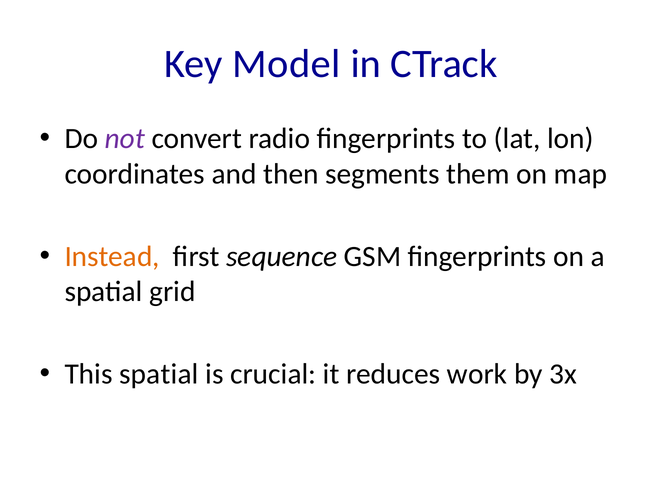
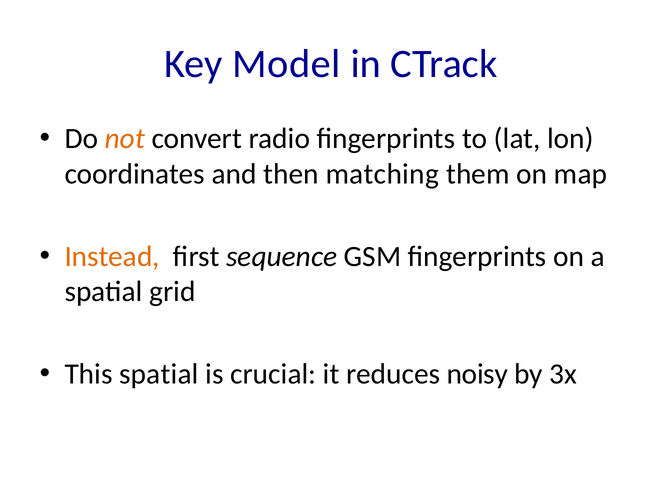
not colour: purple -> orange (125, 139)
segments: segments -> matching (382, 174)
work: work -> noisy (477, 375)
